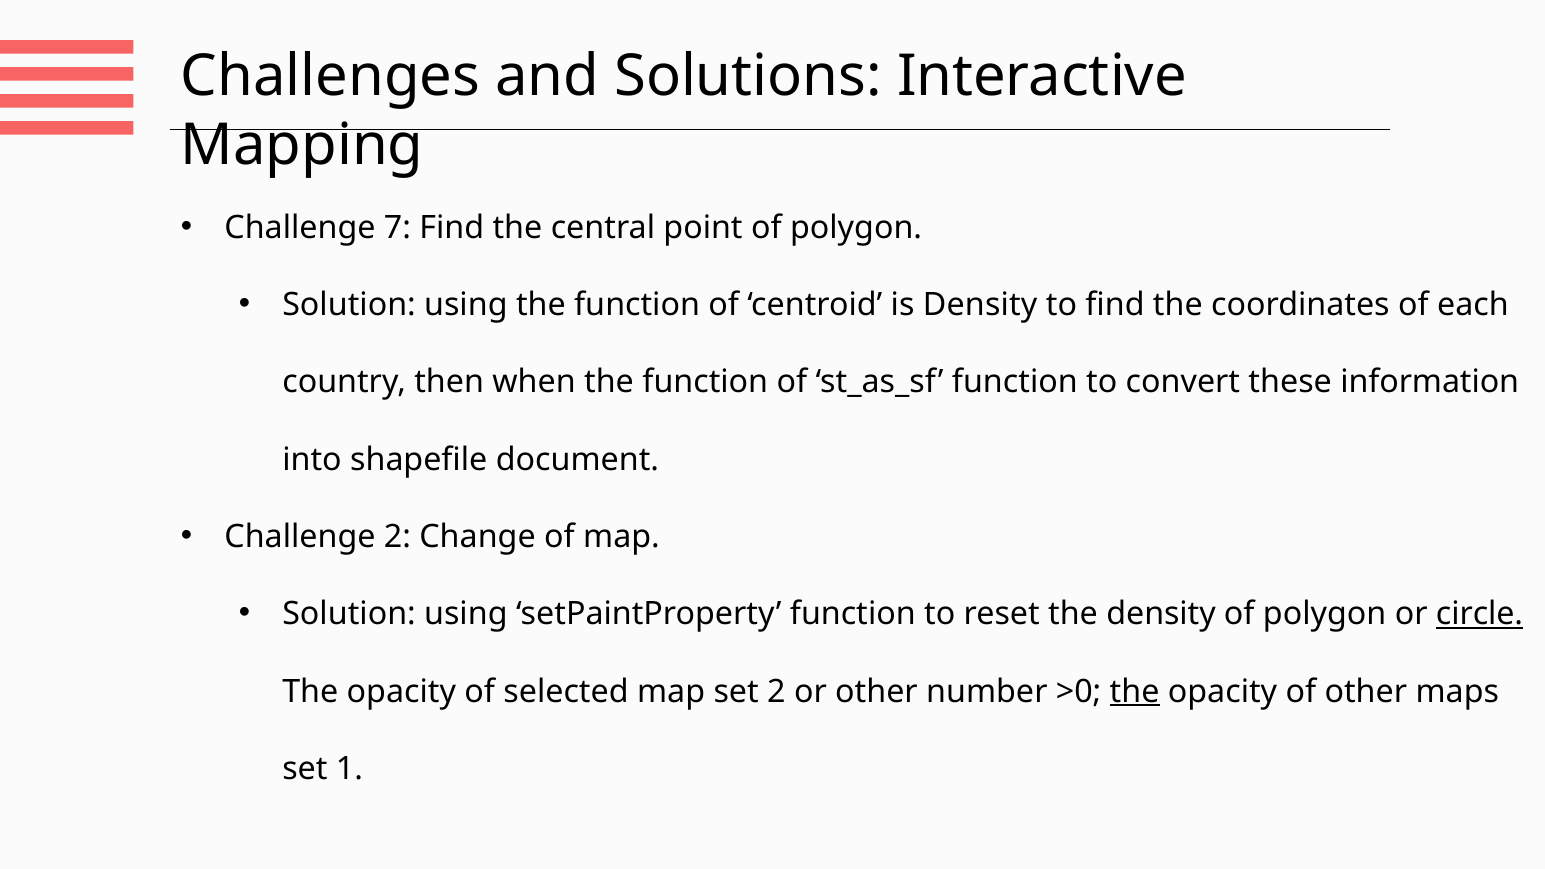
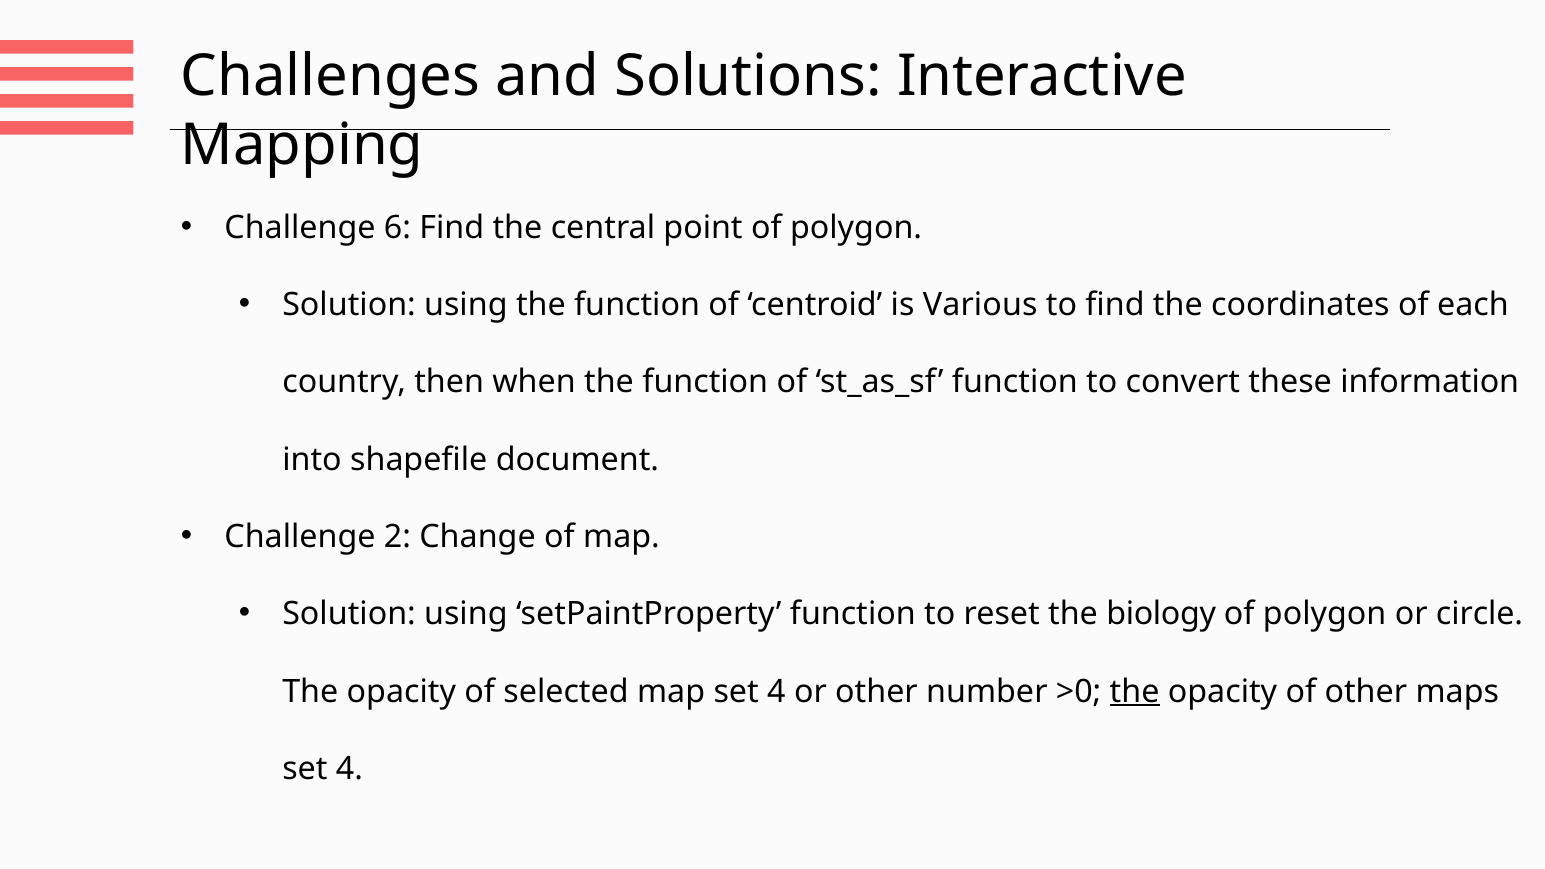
7: 7 -> 6 (397, 228)
is Density: Density -> Various (980, 305)
the density: density -> biology (1161, 614)
circle underline: present -> none (1480, 614)
map set 2: 2 -> 4 (776, 692)
1: 1 -> 4 (349, 769)
